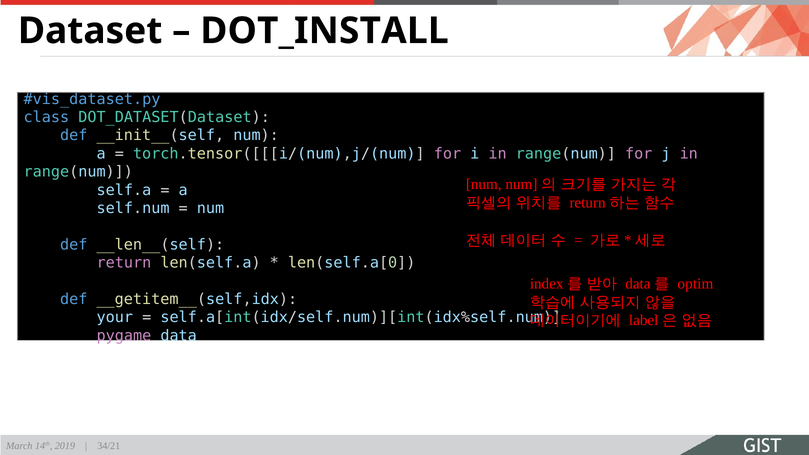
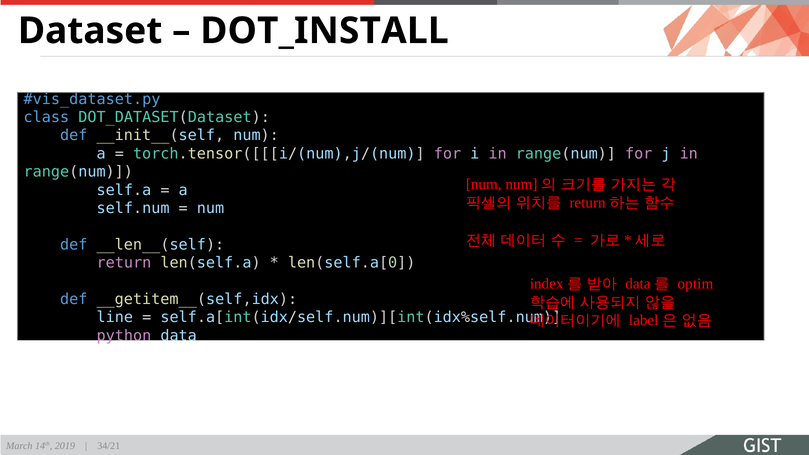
your: your -> line (115, 318)
pygame: pygame -> python (124, 336)
